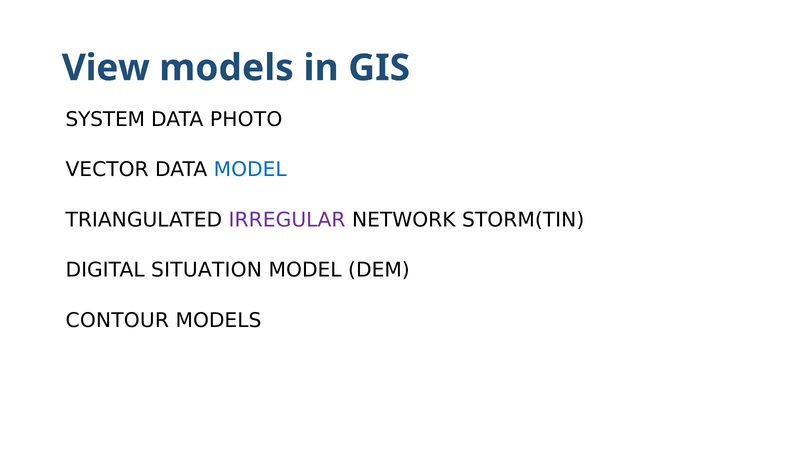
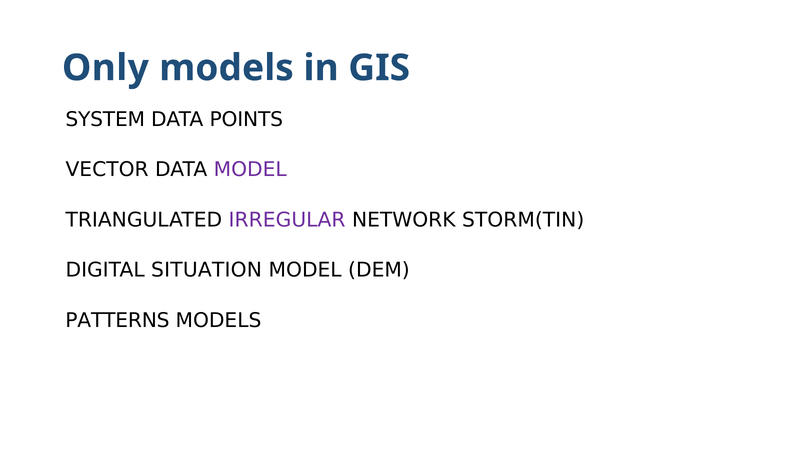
View: View -> Only (105, 68)
PHOTO: PHOTO -> POINTS (246, 120)
MODEL colour: blue -> purple (250, 170)
CONTOUR: CONTOUR -> PATTERNS (117, 321)
